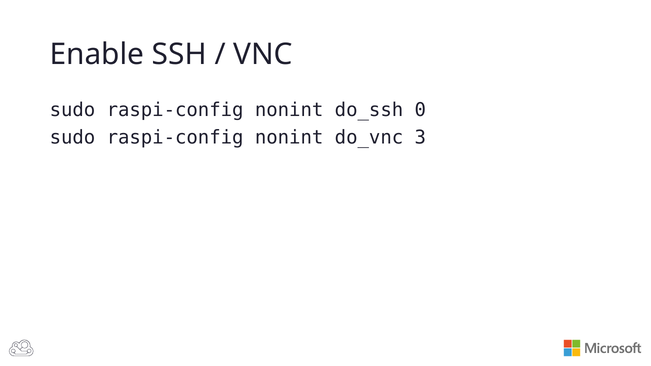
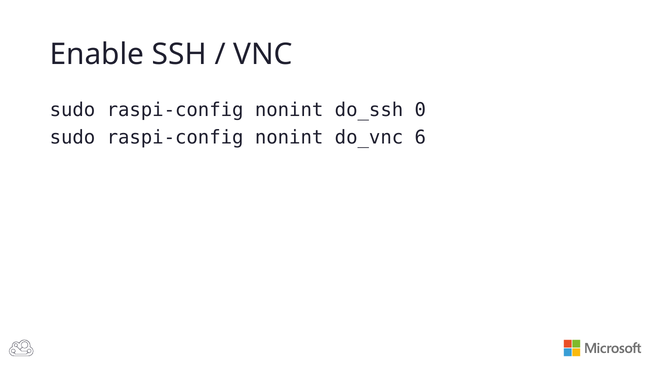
3: 3 -> 6 (420, 137)
